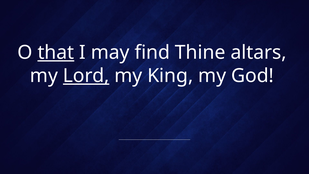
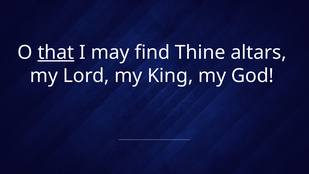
Lord underline: present -> none (86, 76)
